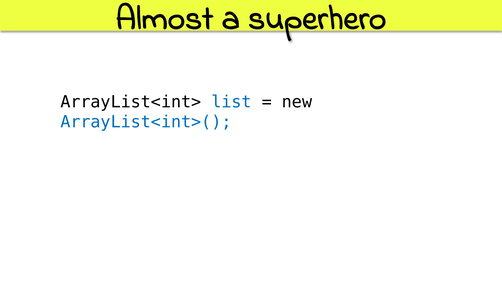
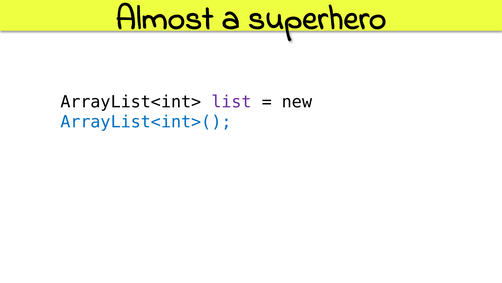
list colour: blue -> purple (232, 102)
